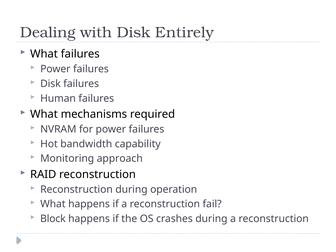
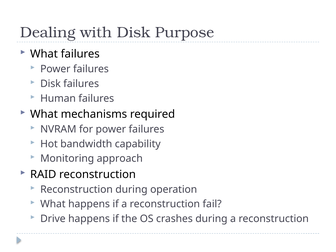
Entirely: Entirely -> Purpose (185, 32)
Block: Block -> Drive (53, 219)
